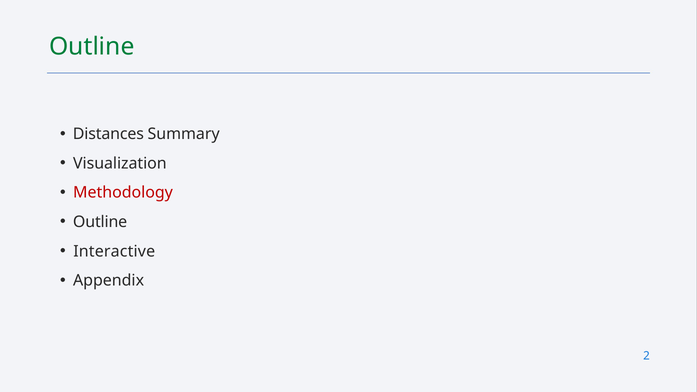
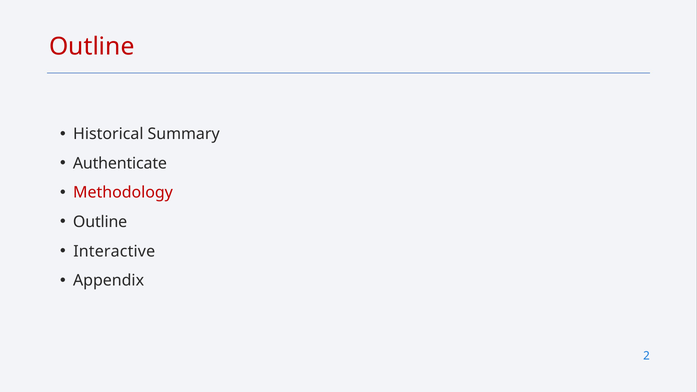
Outline colour: green -> red (92, 47)
Distances: Distances -> Historical (108, 134)
Visualization: Visualization -> Authenticate (120, 163)
